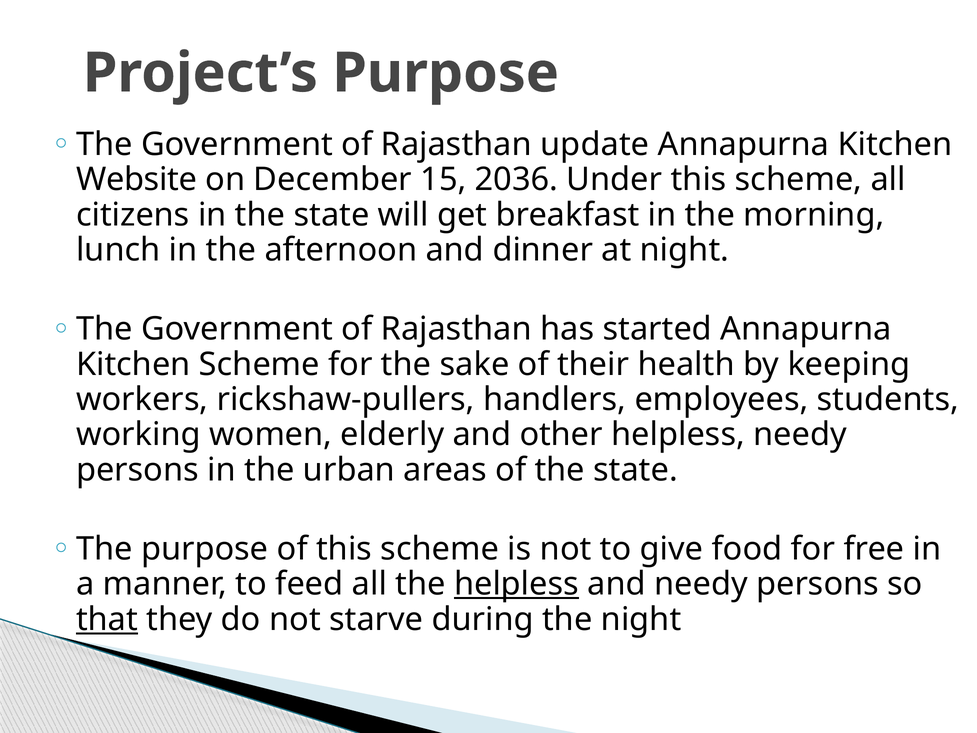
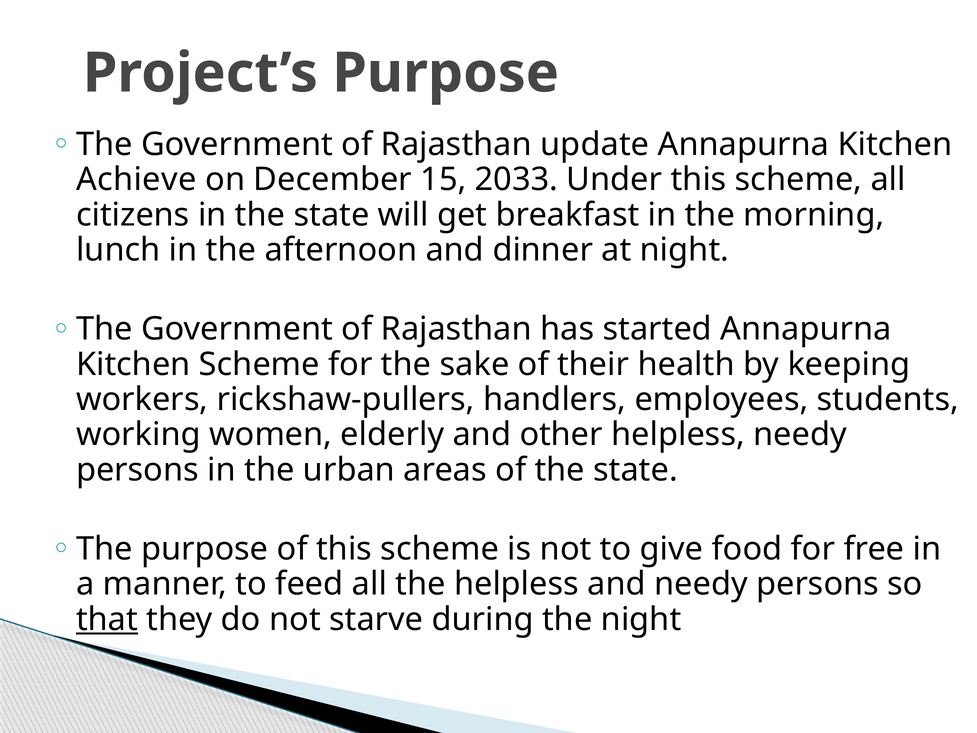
Website: Website -> Achieve (136, 180)
2036: 2036 -> 2033 (516, 180)
helpless underline: present -> none (516, 584)
